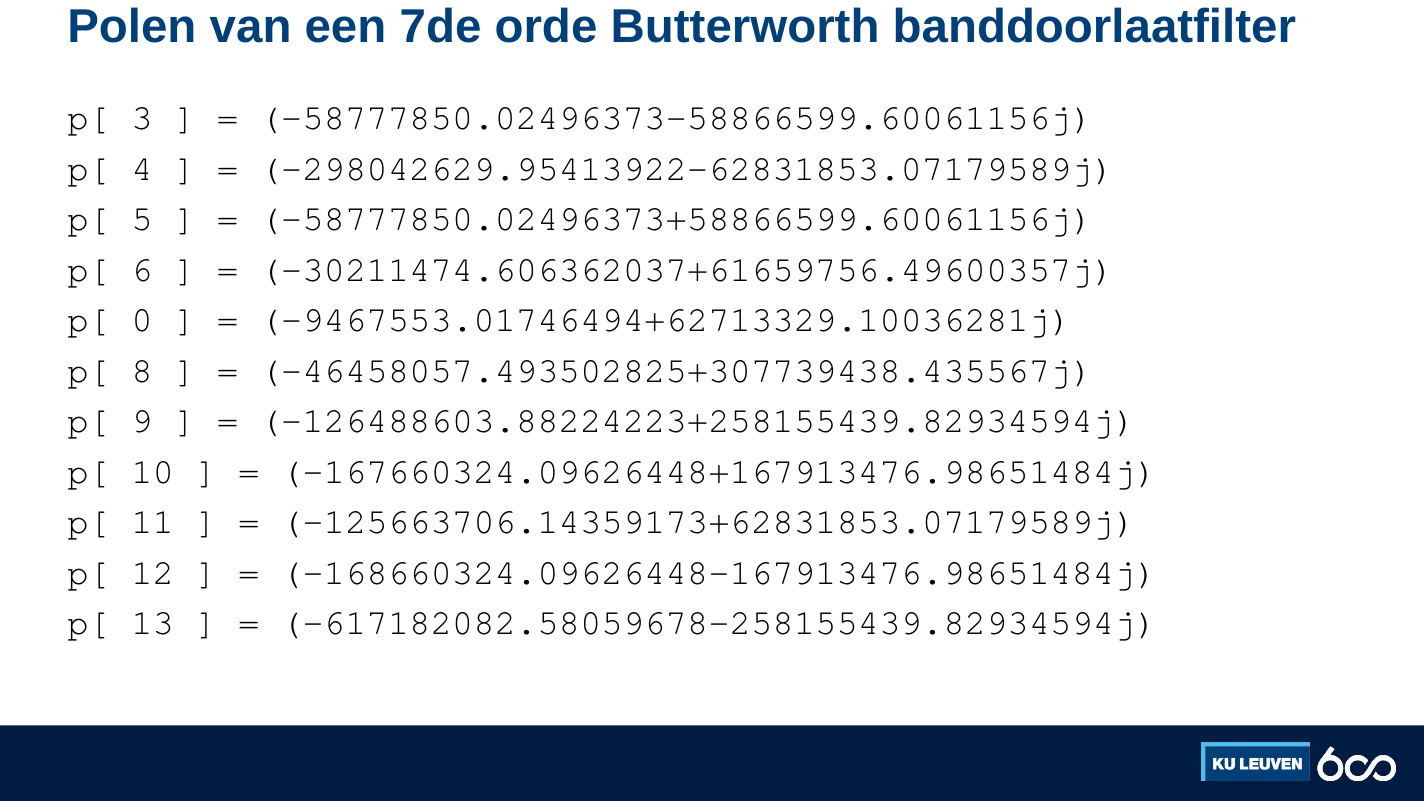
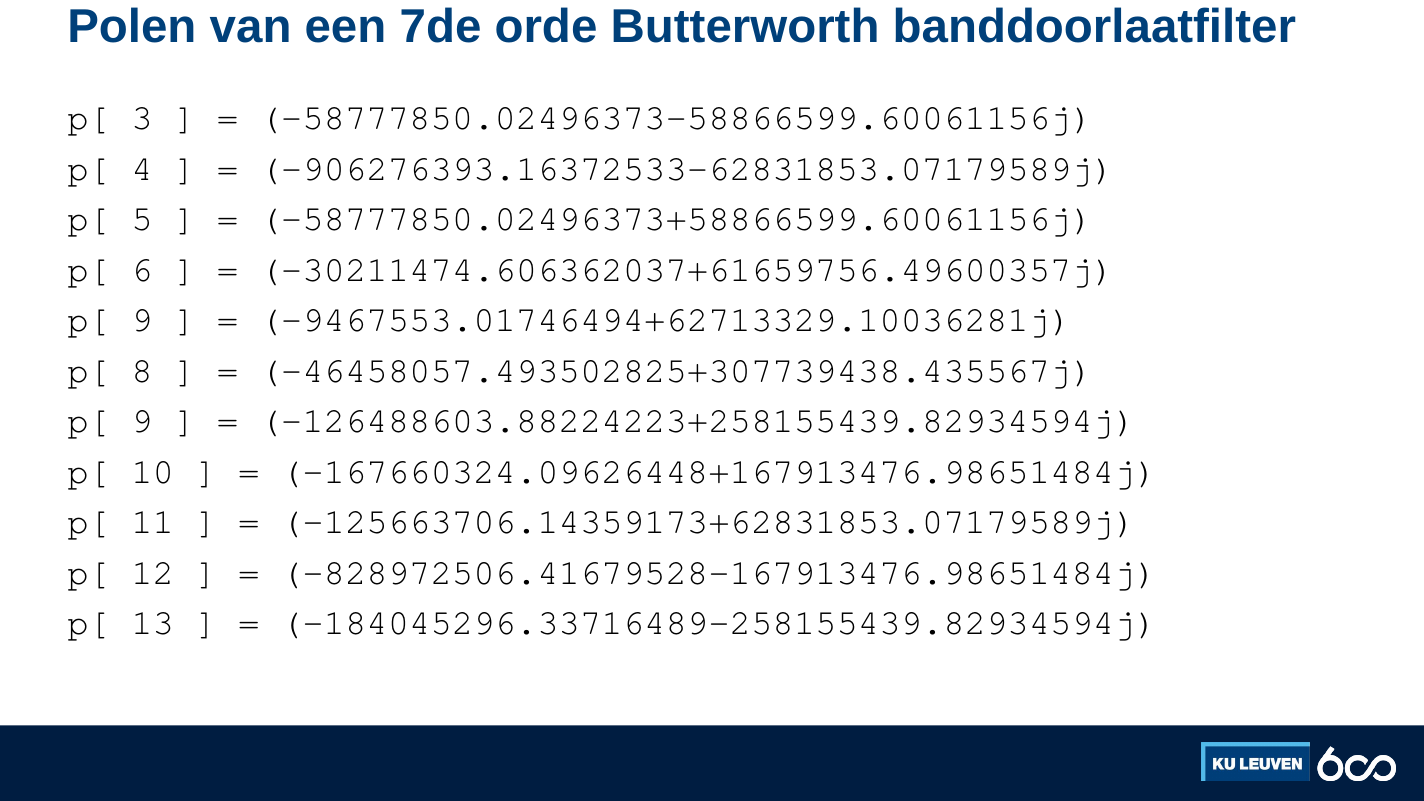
-298042629.95413922-62831853.07179589j: -298042629.95413922-62831853.07179589j -> -906276393.16372533-62831853.07179589j (687, 169)
0: 0 -> 9 (142, 320)
-168660324.09626448-167913476.98651484j: -168660324.09626448-167913476.98651484j -> -828972506.41679528-167913476.98651484j (719, 572)
-617182082.58059678-258155439.82934594j: -617182082.58059678-258155439.82934594j -> -184045296.33716489-258155439.82934594j (719, 623)
